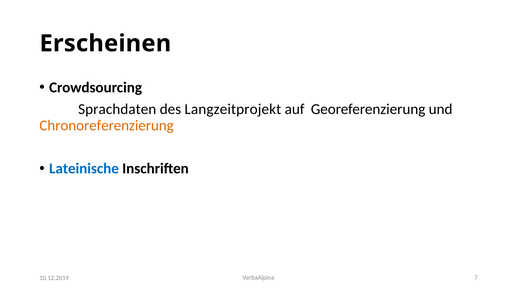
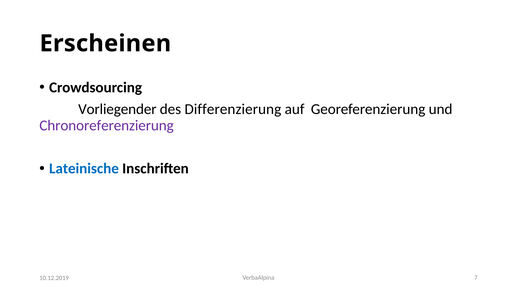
Sprachdaten: Sprachdaten -> Vorliegender (117, 109)
Langzeitprojekt: Langzeitprojekt -> Differenzierung (233, 109)
Chronoreferenzierung colour: orange -> purple (107, 125)
